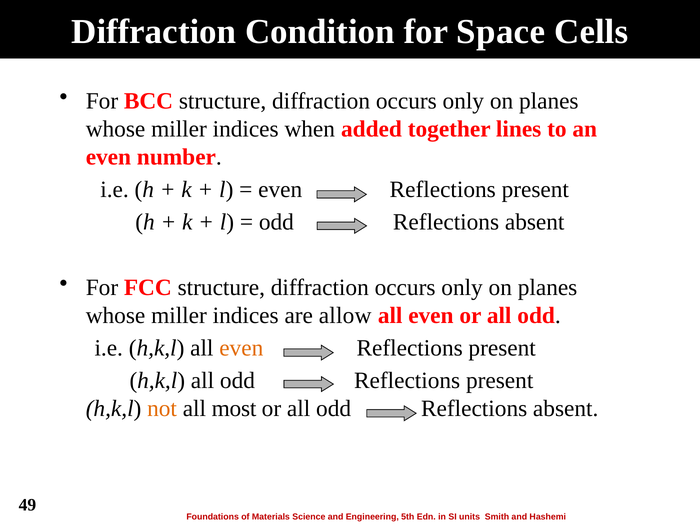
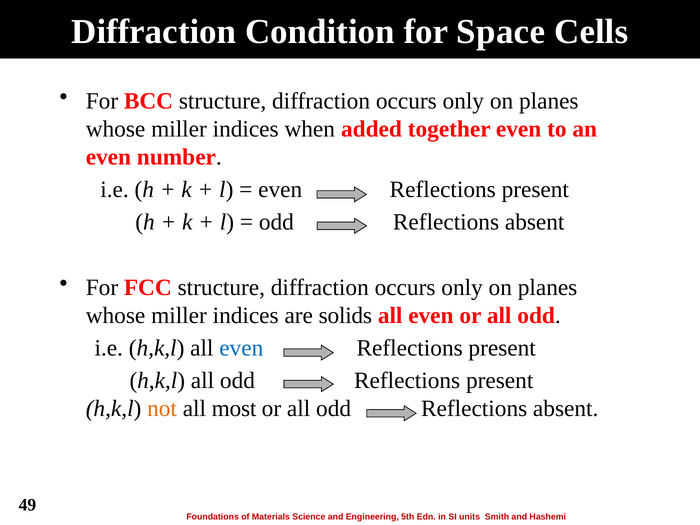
together lines: lines -> even (519, 129)
allow: allow -> solids (345, 315)
even colour: orange -> blue (241, 348)
